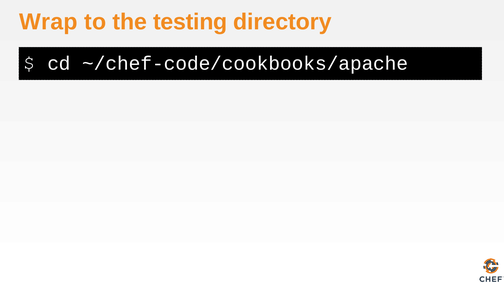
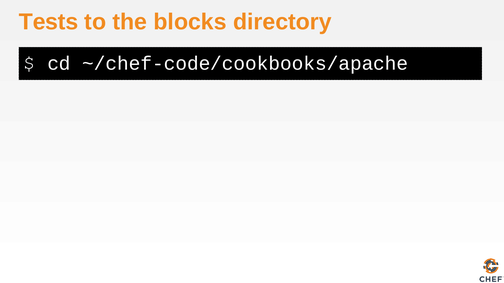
Wrap: Wrap -> Tests (49, 22)
testing: testing -> blocks (190, 22)
